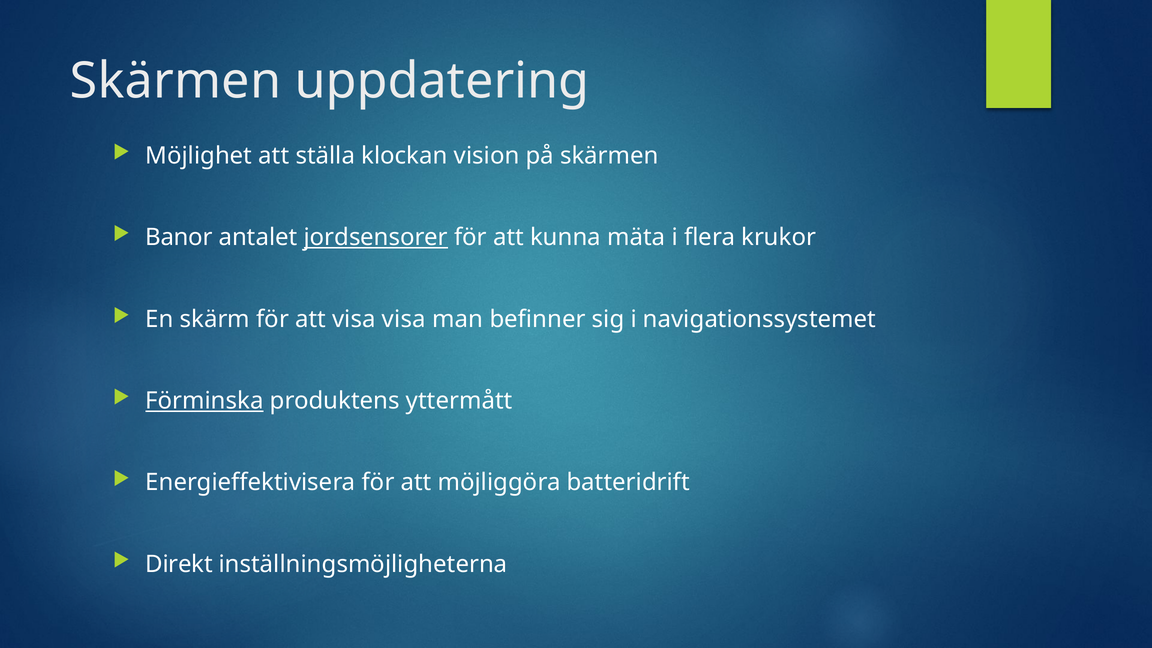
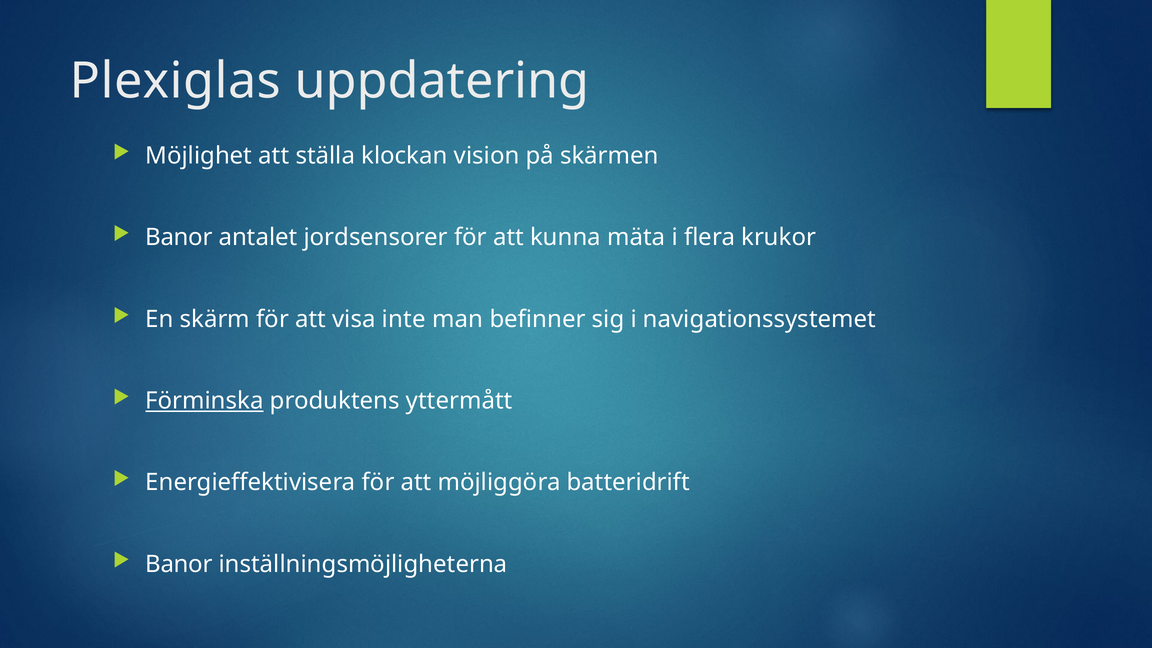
Skärmen: Skärmen -> Plexiglas (175, 81)
jordsensorer underline: present -> none (376, 238)
visa visa: visa -> inte (404, 319)
Direkt: Direkt -> Banor (179, 564)
